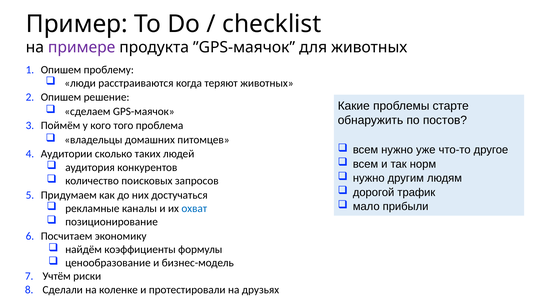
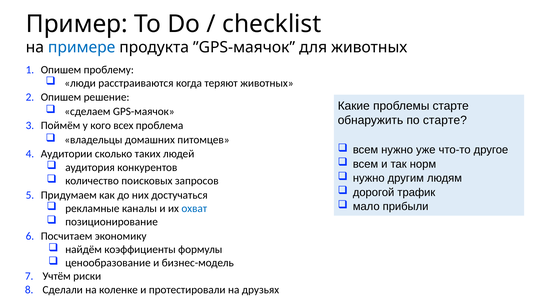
примере colour: purple -> blue (82, 47)
по постов: постов -> старте (445, 120)
того: того -> всех (123, 125)
